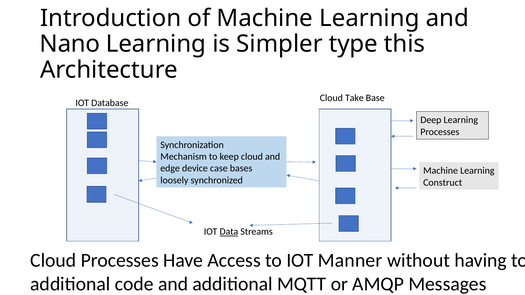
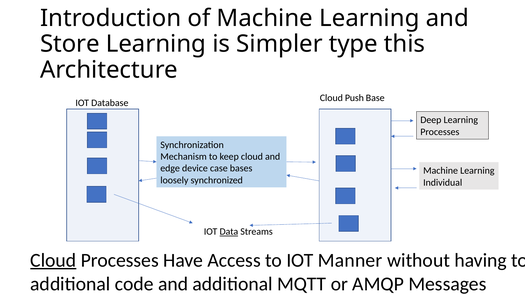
Nano: Nano -> Store (70, 44)
Take: Take -> Push (354, 98)
Construct: Construct -> Individual (443, 183)
Cloud underline: none -> present (53, 261)
